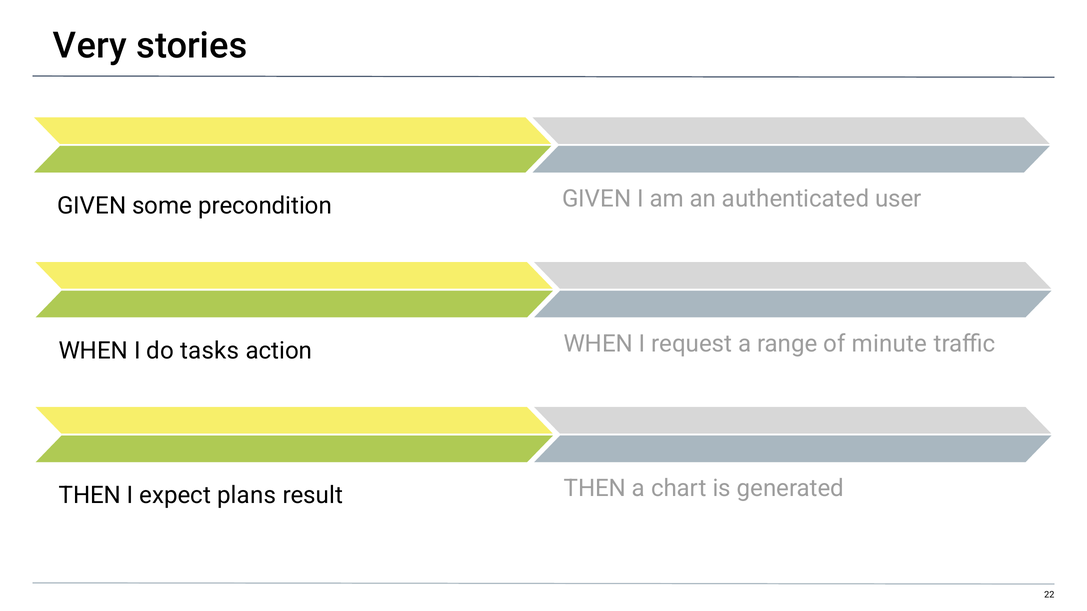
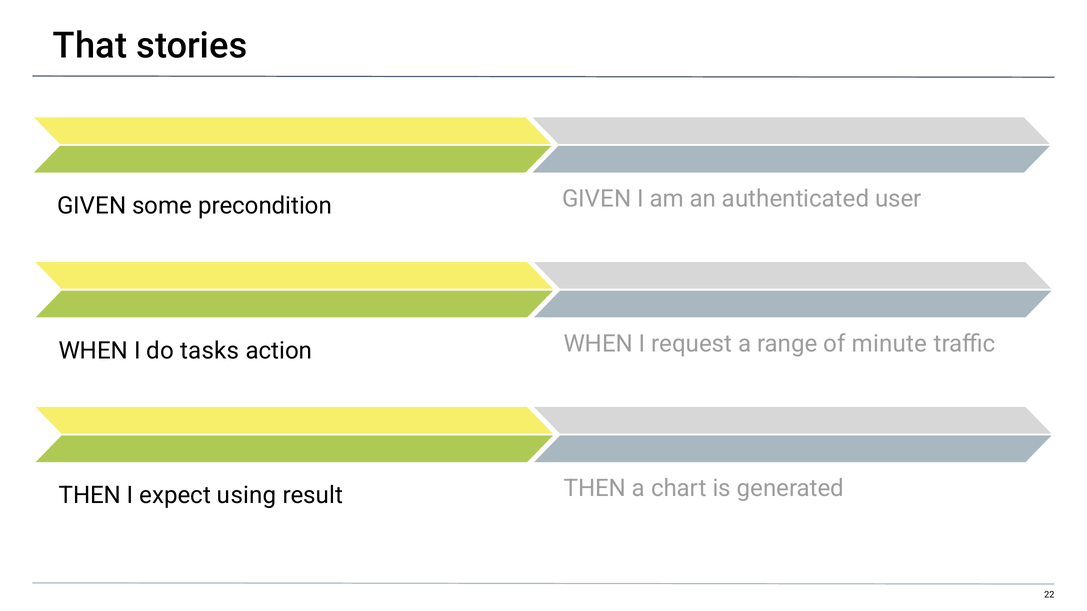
Very: Very -> That (90, 46)
plans: plans -> using (247, 496)
